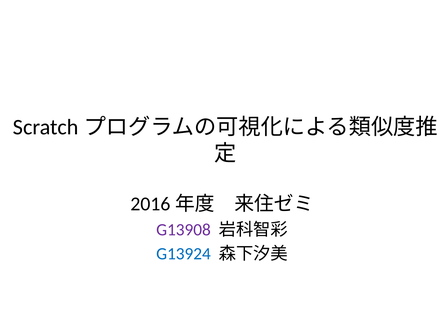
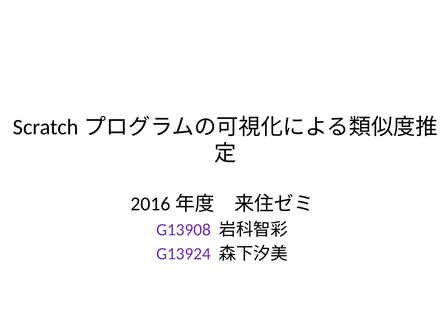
G13924 colour: blue -> purple (183, 254)
